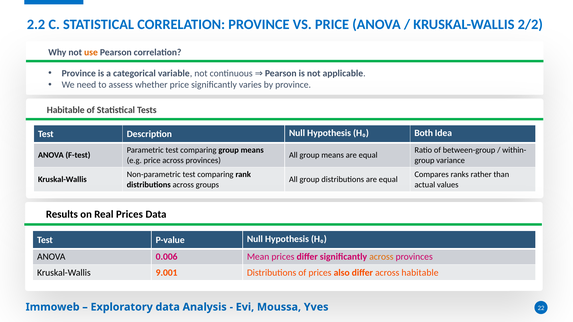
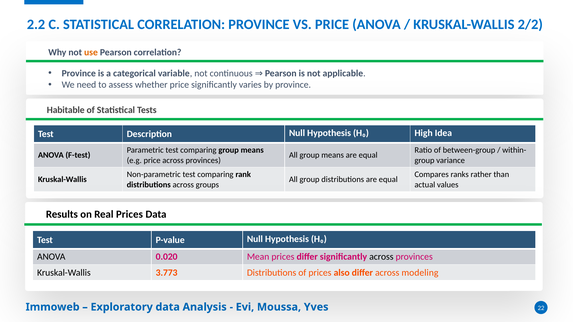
Both: Both -> High (424, 133)
0.006: 0.006 -> 0.020 (167, 257)
across colour: orange -> black (381, 257)
9.001: 9.001 -> 3.773 (167, 273)
across habitable: habitable -> modeling (420, 273)
